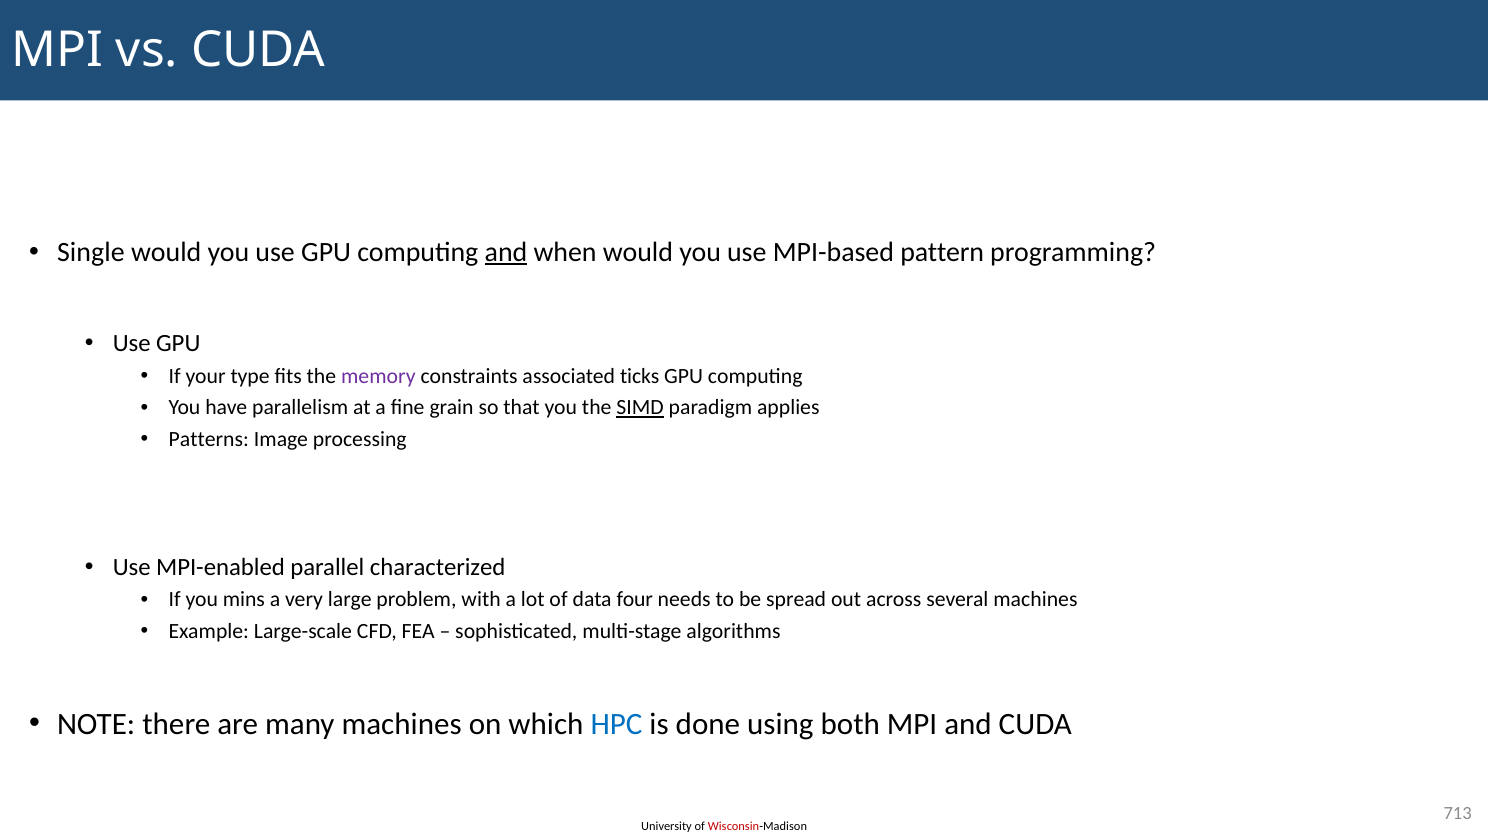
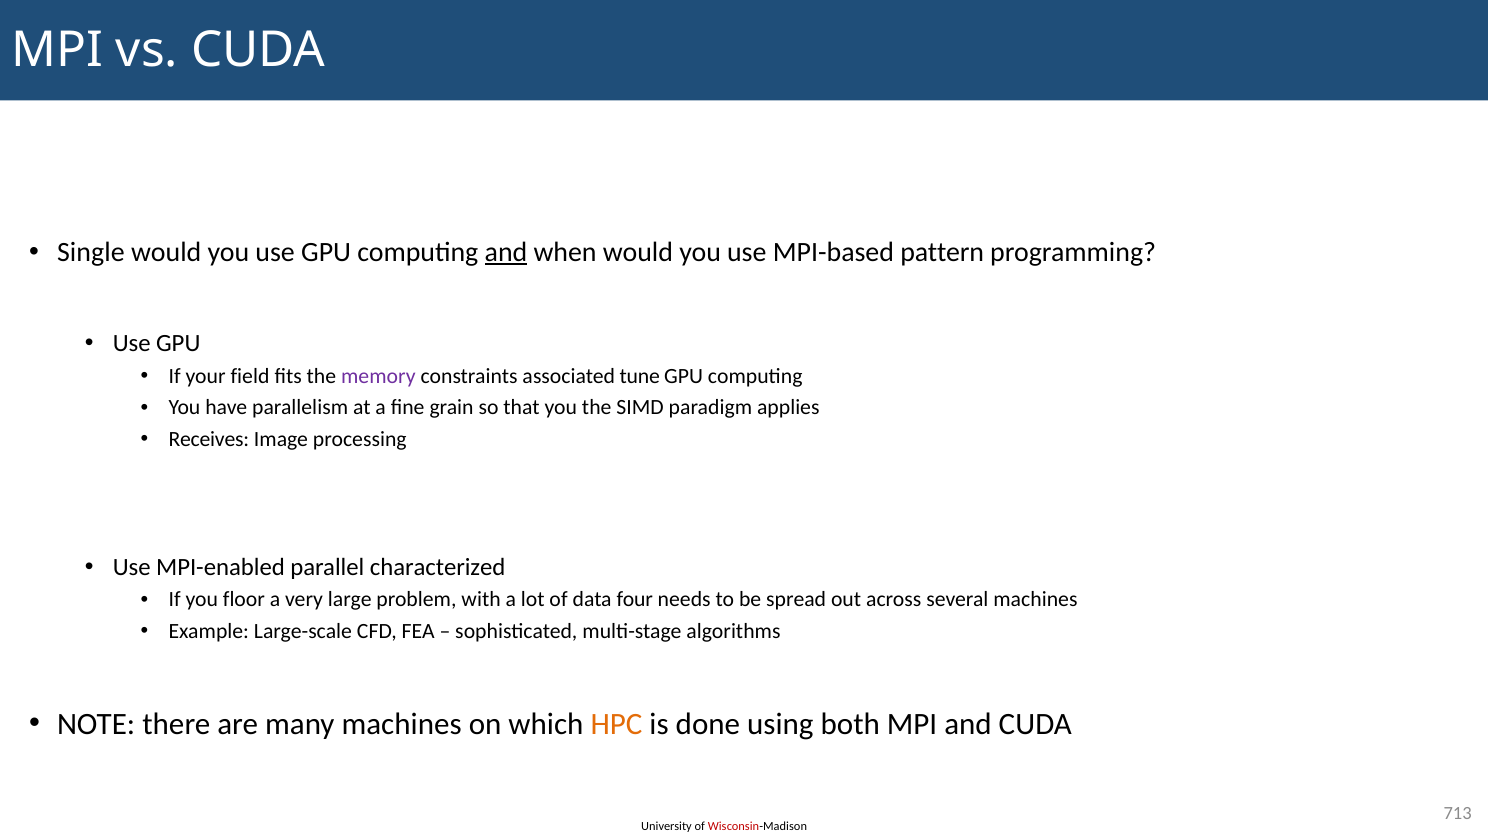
type: type -> field (250, 377)
ticks: ticks -> tune (640, 377)
SIMD underline: present -> none (640, 408)
Patterns: Patterns -> Receives (209, 439)
mins: mins -> floor (244, 600)
HPC colour: blue -> orange (617, 724)
